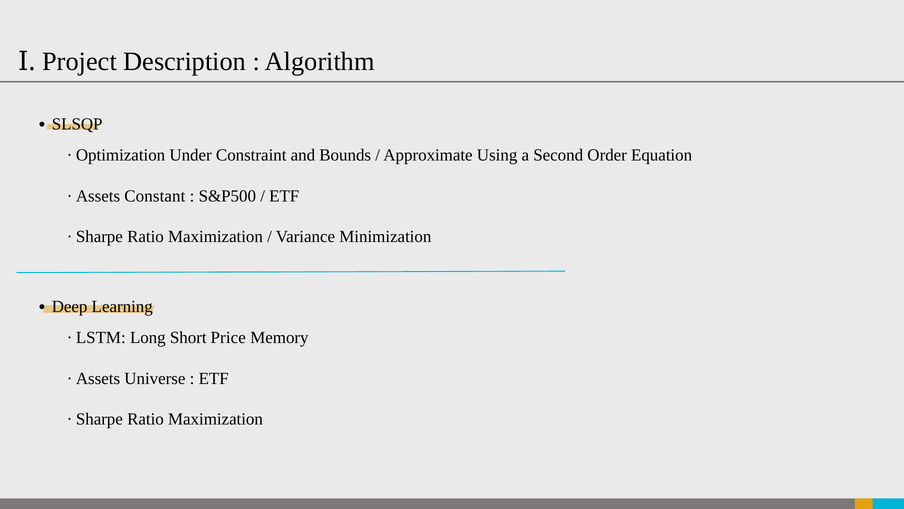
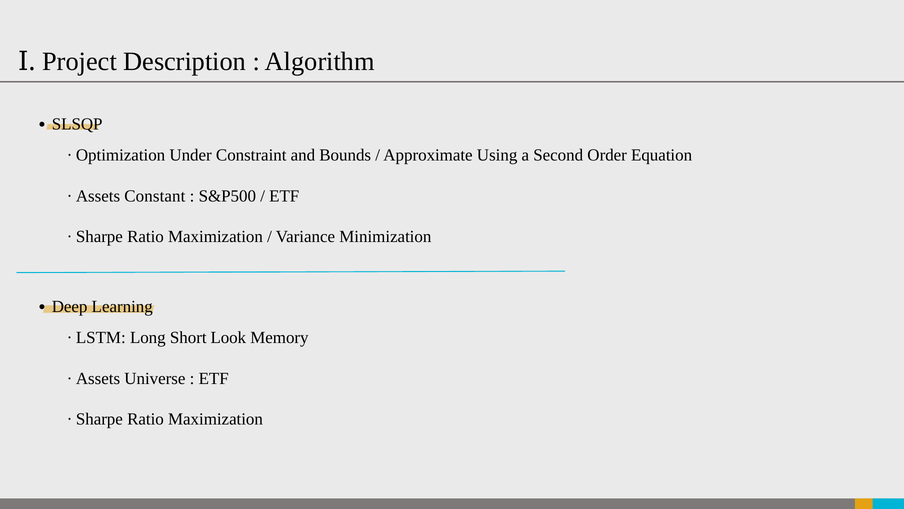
Price: Price -> Look (228, 337)
